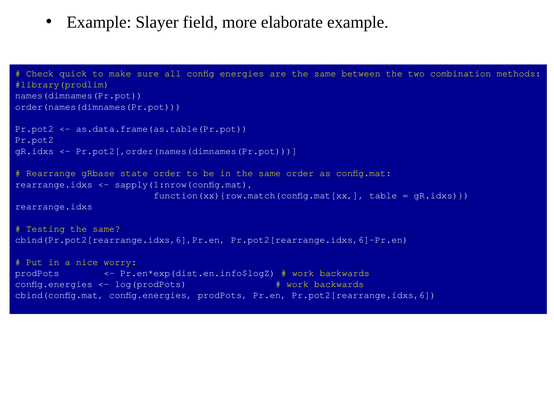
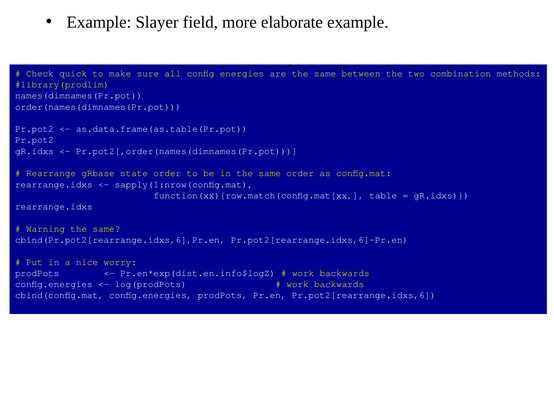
Testing: Testing -> Warning (45, 228)
